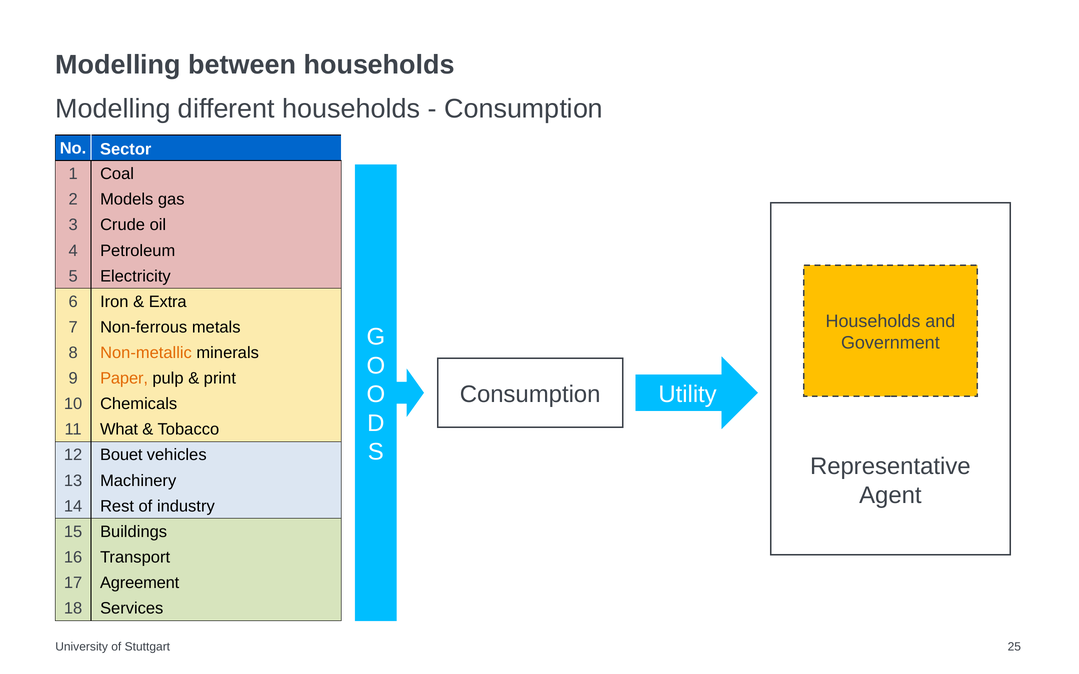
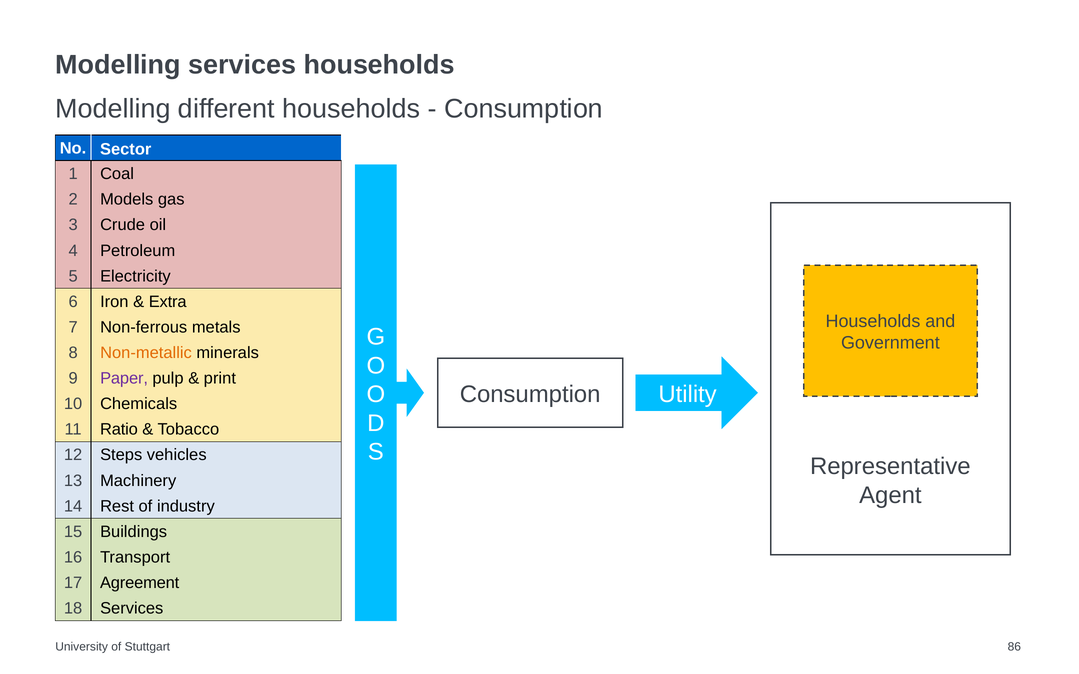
Modelling between: between -> services (242, 65)
Paper colour: orange -> purple (124, 379)
What: What -> Ratio (119, 430)
Bouet: Bouet -> Steps (121, 455)
25: 25 -> 86 (1014, 647)
